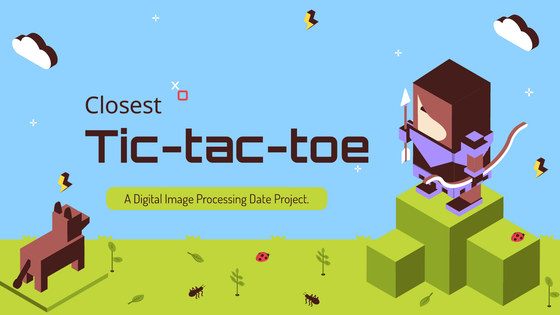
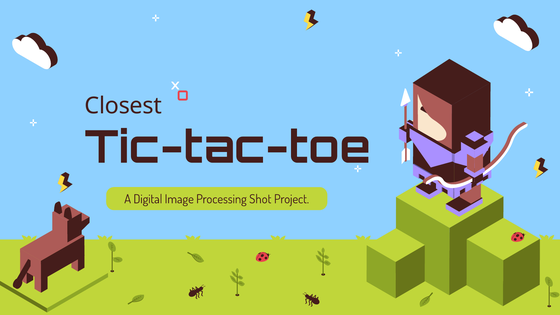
Date: Date -> Shot (260, 199)
